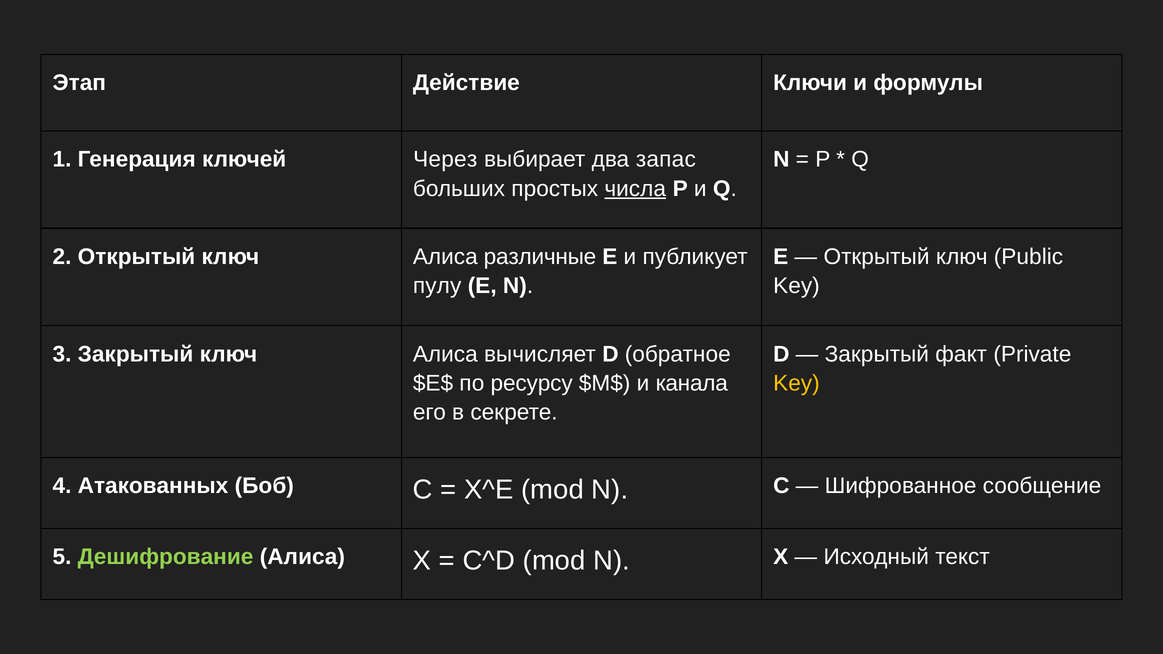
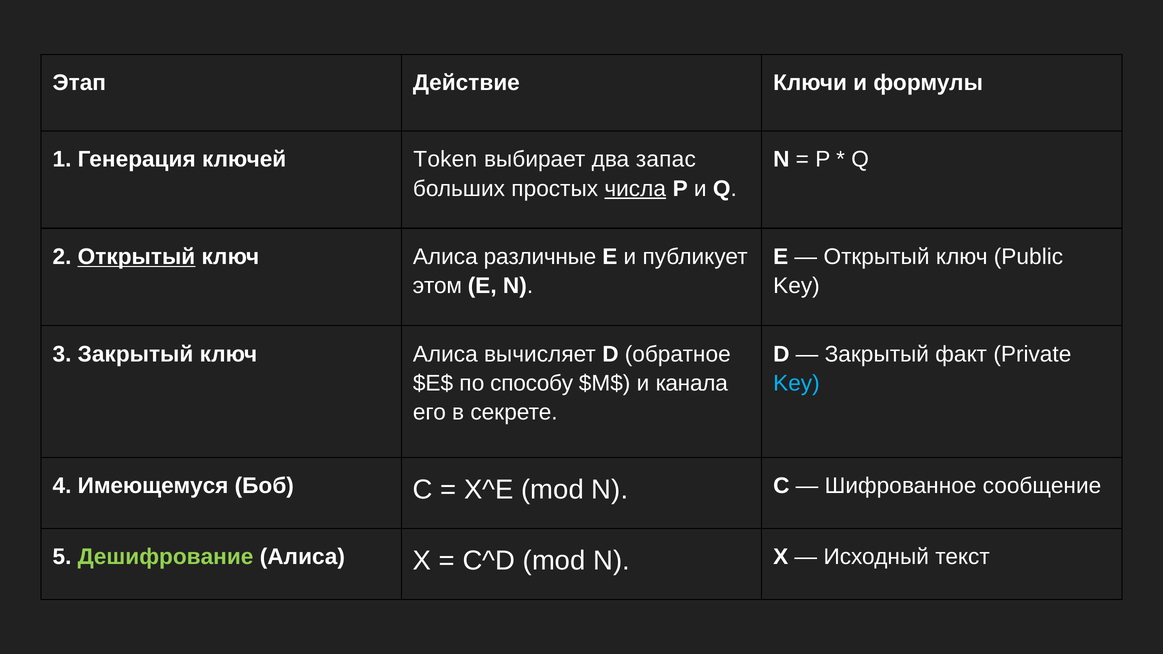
Через: Через -> Token (445, 159)
Открытый underline: none -> present (136, 257)
пулу: пулу -> этом (437, 286)
ресурсу: ресурсу -> способу (532, 383)
Key colour: yellow -> light blue (796, 383)
Атакованных: Атакованных -> Имеющемуся (153, 486)
